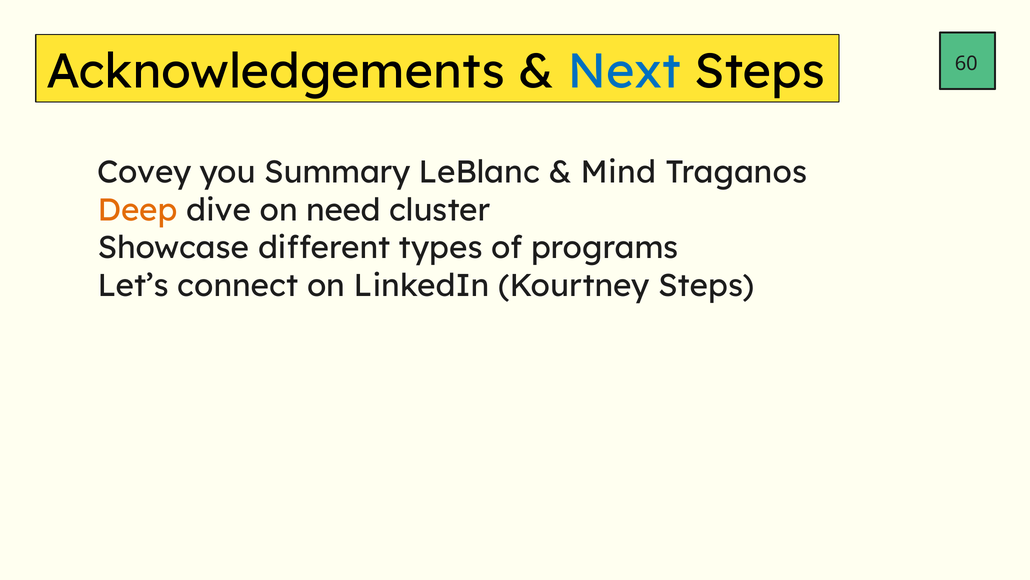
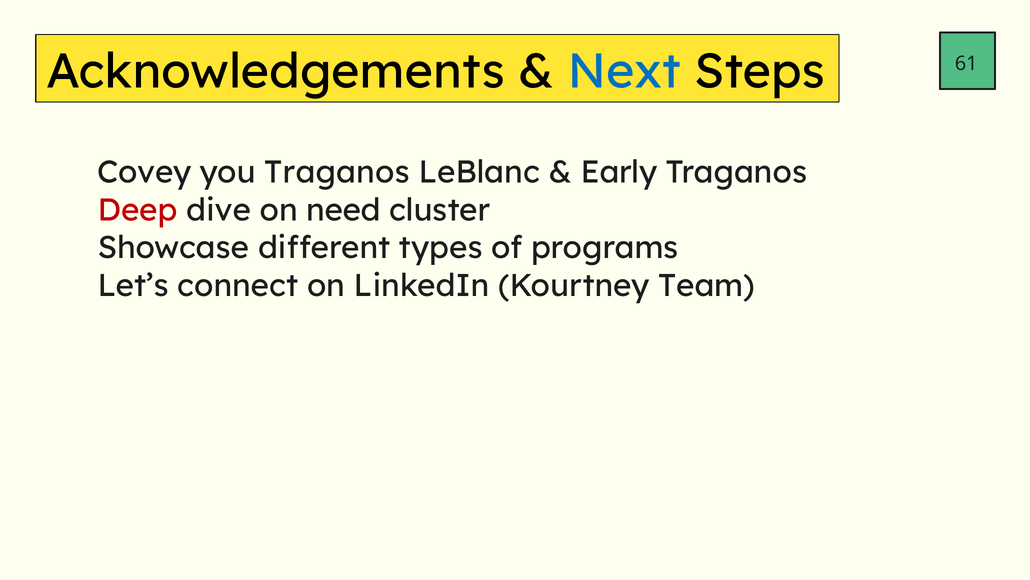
60: 60 -> 61 (966, 63)
you Summary: Summary -> Traganos (337, 172)
Mind: Mind -> Early (619, 172)
Deep colour: orange -> red (138, 210)
Kourtney Steps: Steps -> Team (707, 286)
